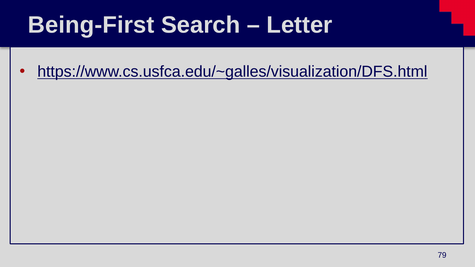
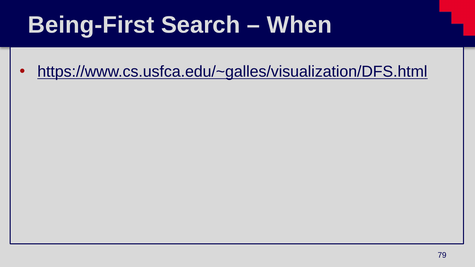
Letter: Letter -> When (299, 25)
